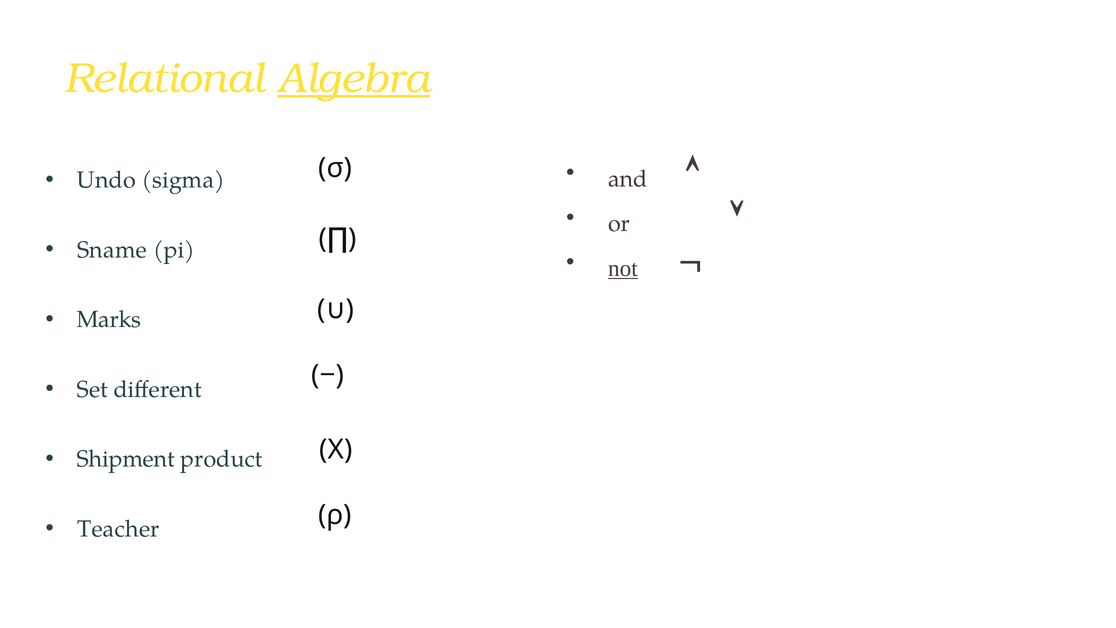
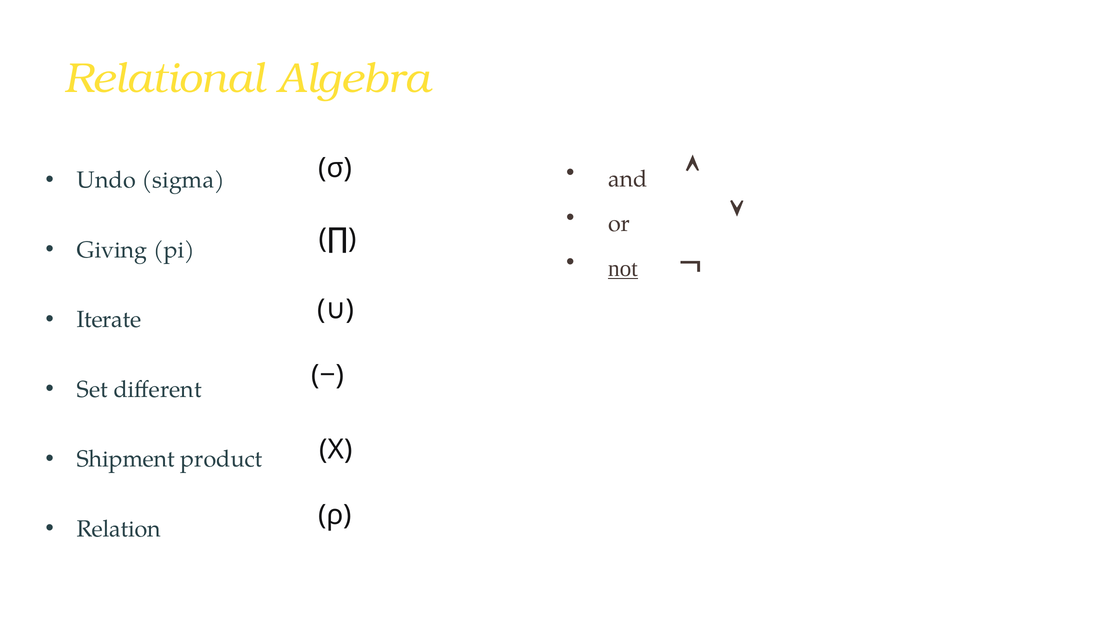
Algebra underline: present -> none (354, 78)
Sname: Sname -> Giving (112, 250)
Marks: Marks -> Iterate (109, 320)
Teacher: Teacher -> Relation (119, 529)
